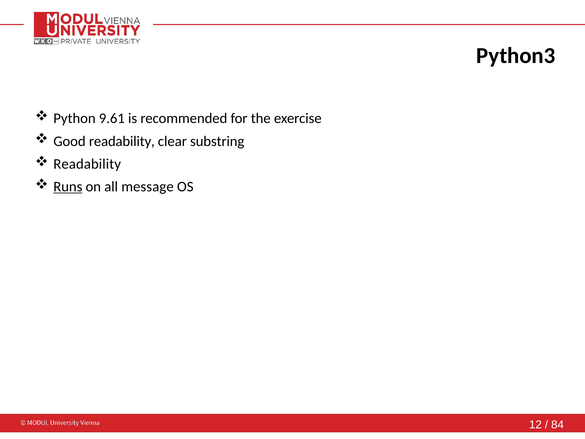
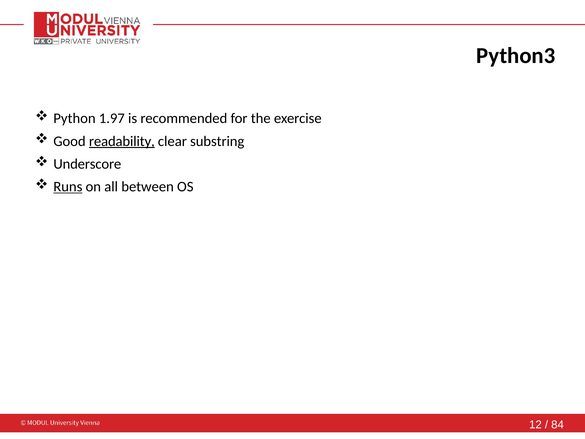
9.61: 9.61 -> 1.97 (112, 118)
readability underline: none -> present (122, 141)
Readability: Readability -> Underscore (87, 164)
message: message -> between (148, 187)
